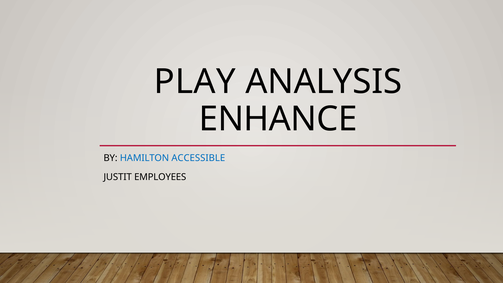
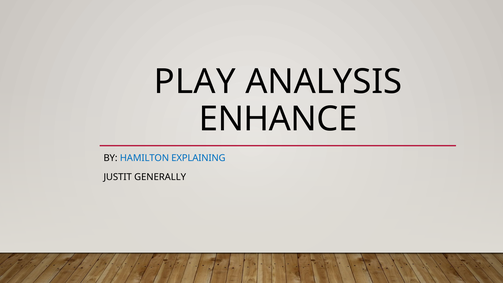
ACCESSIBLE: ACCESSIBLE -> EXPLAINING (198, 158)
EMPLOYEES: EMPLOYEES -> GENERALLY (160, 177)
